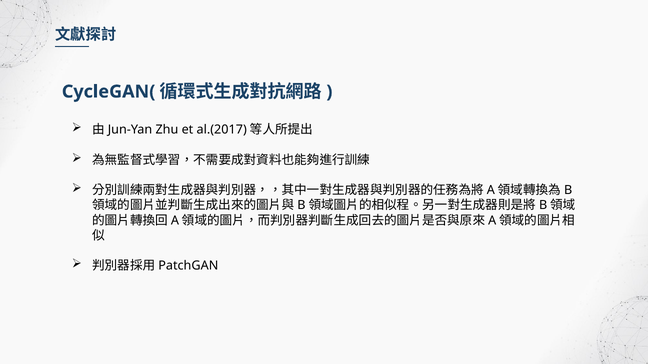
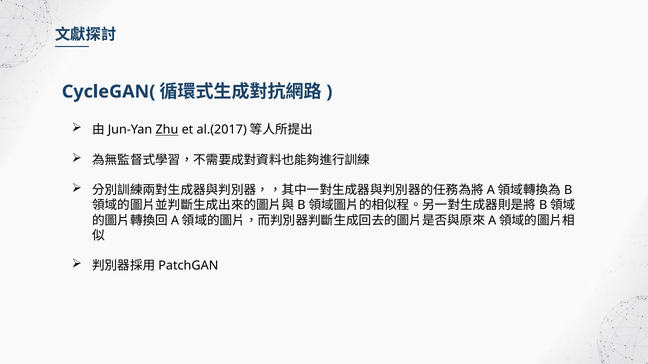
Zhu underline: none -> present (167, 130)
